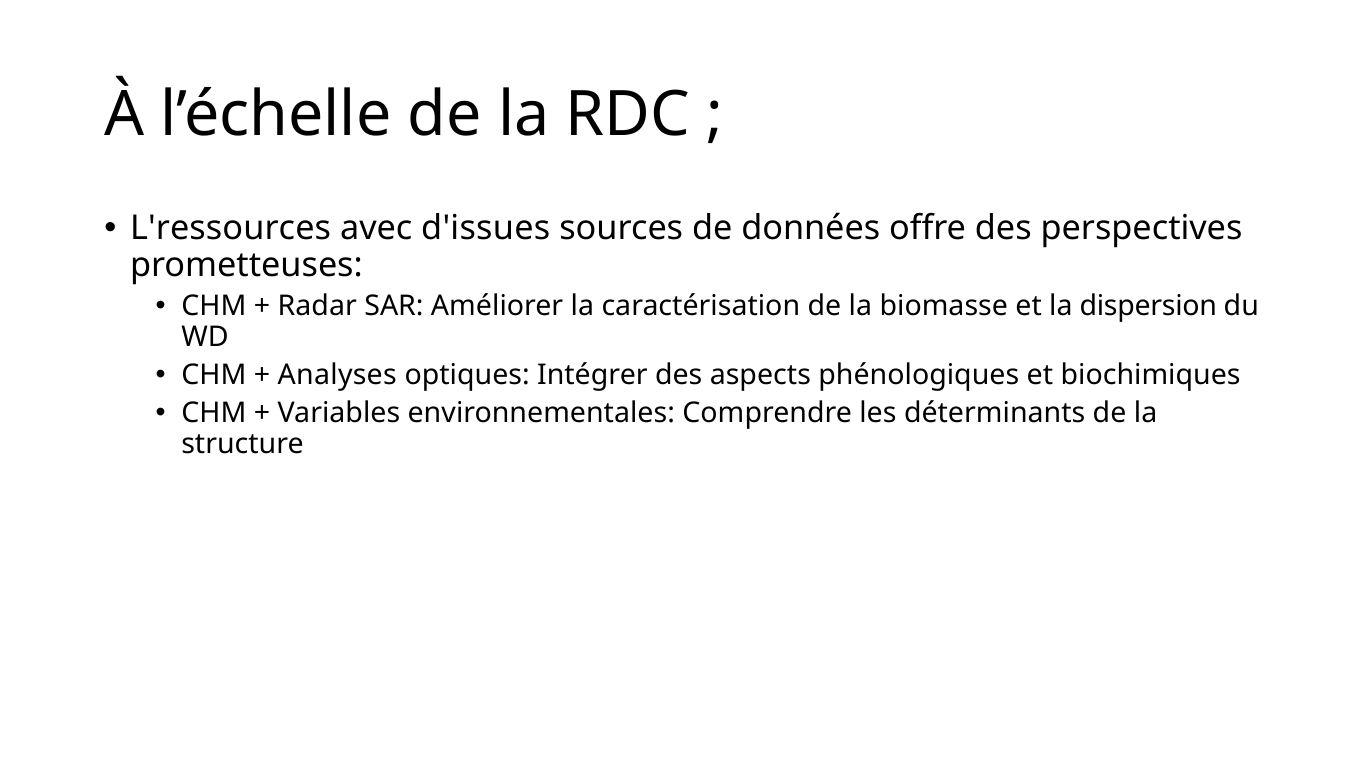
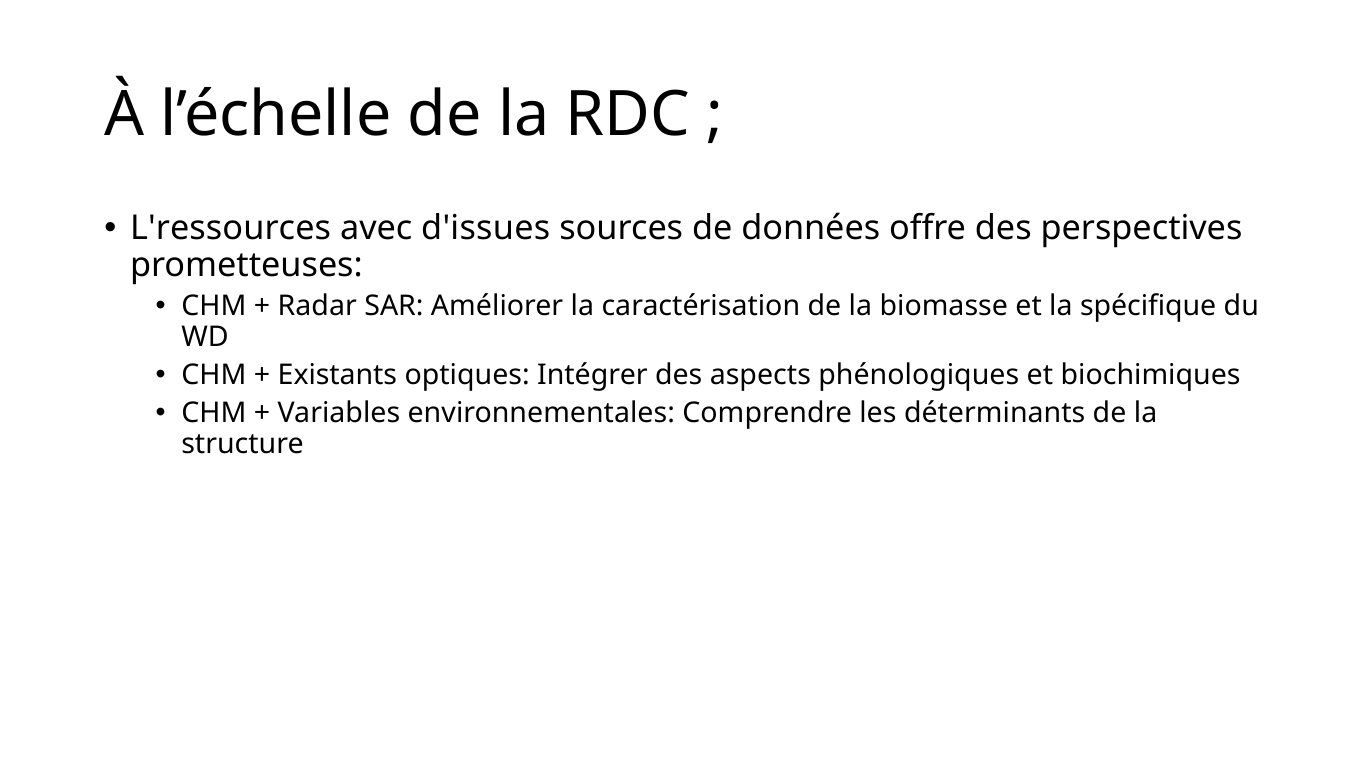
dispersion: dispersion -> spécifique (1148, 306)
Analyses: Analyses -> Existants (337, 375)
